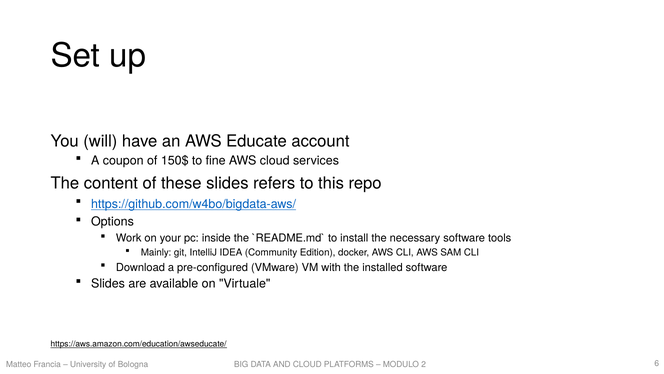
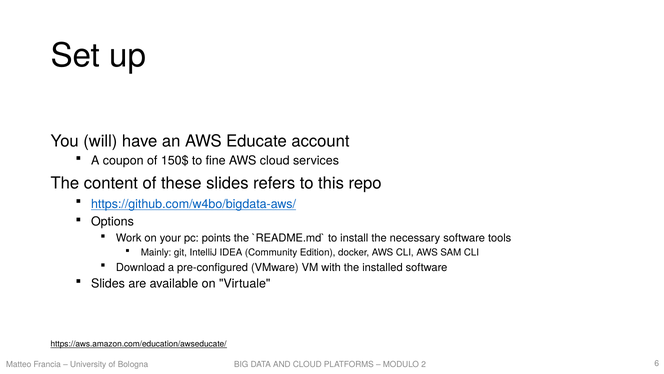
inside: inside -> points (216, 238)
